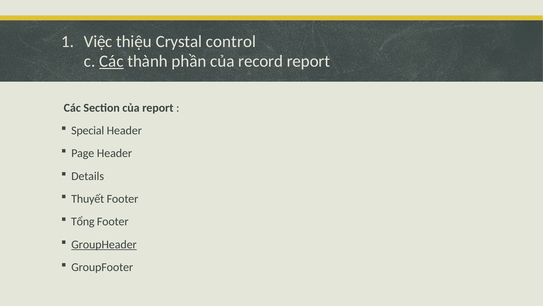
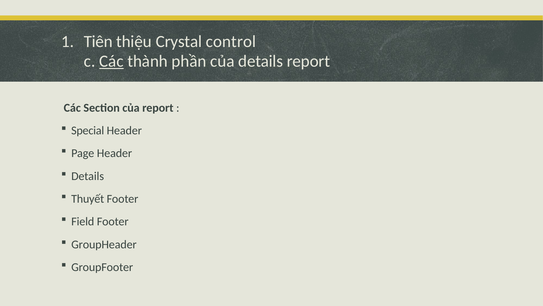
Việc: Việc -> Tiên (98, 42)
của record: record -> details (261, 61)
Tổng: Tổng -> Field (83, 221)
GroupHeader underline: present -> none (104, 244)
